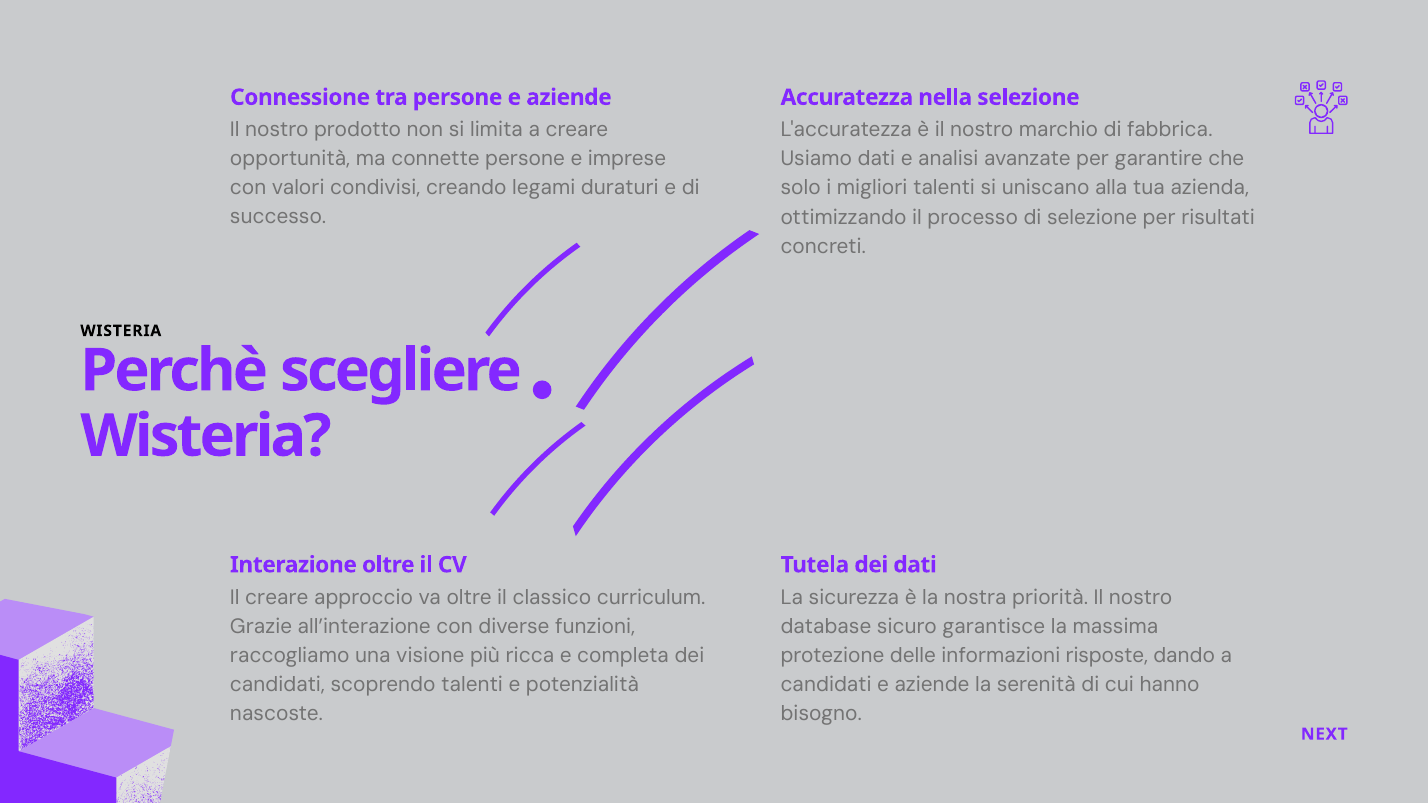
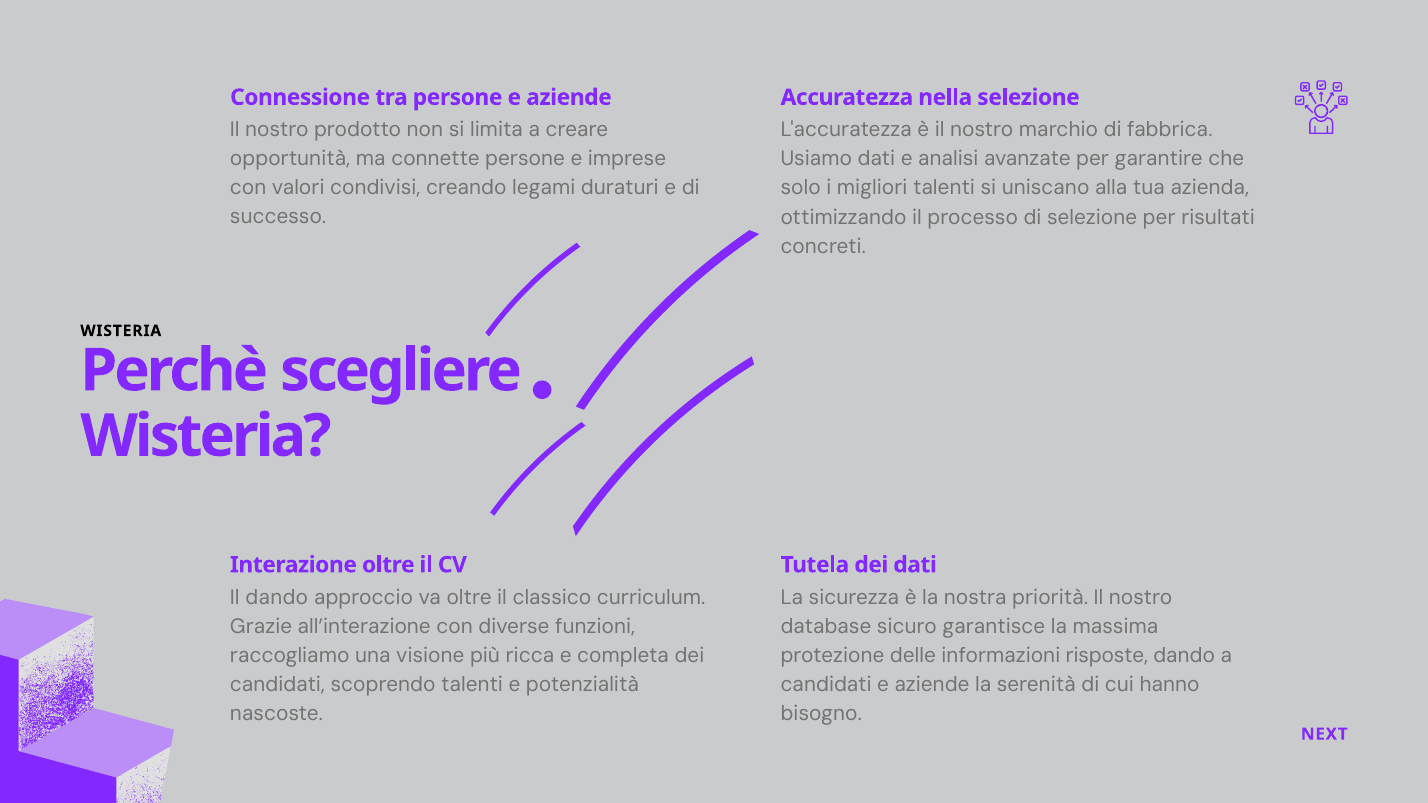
Il creare: creare -> dando (277, 597)
